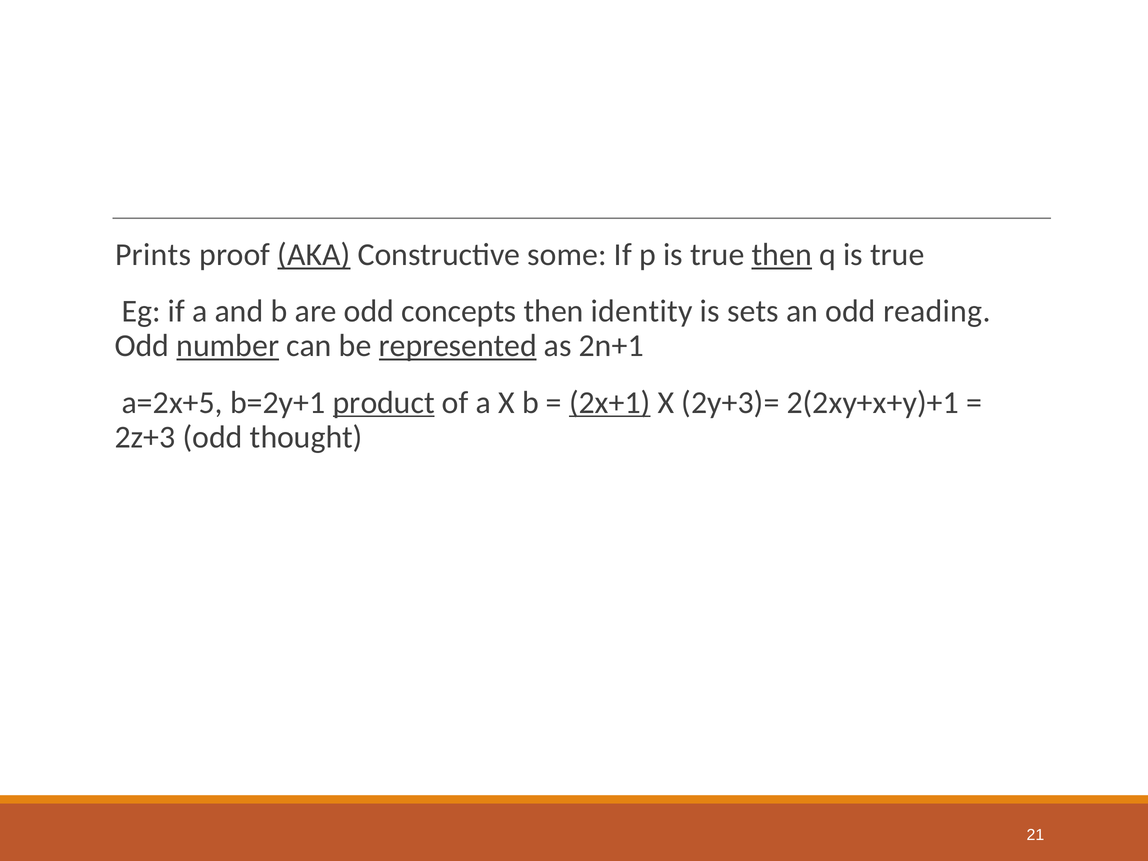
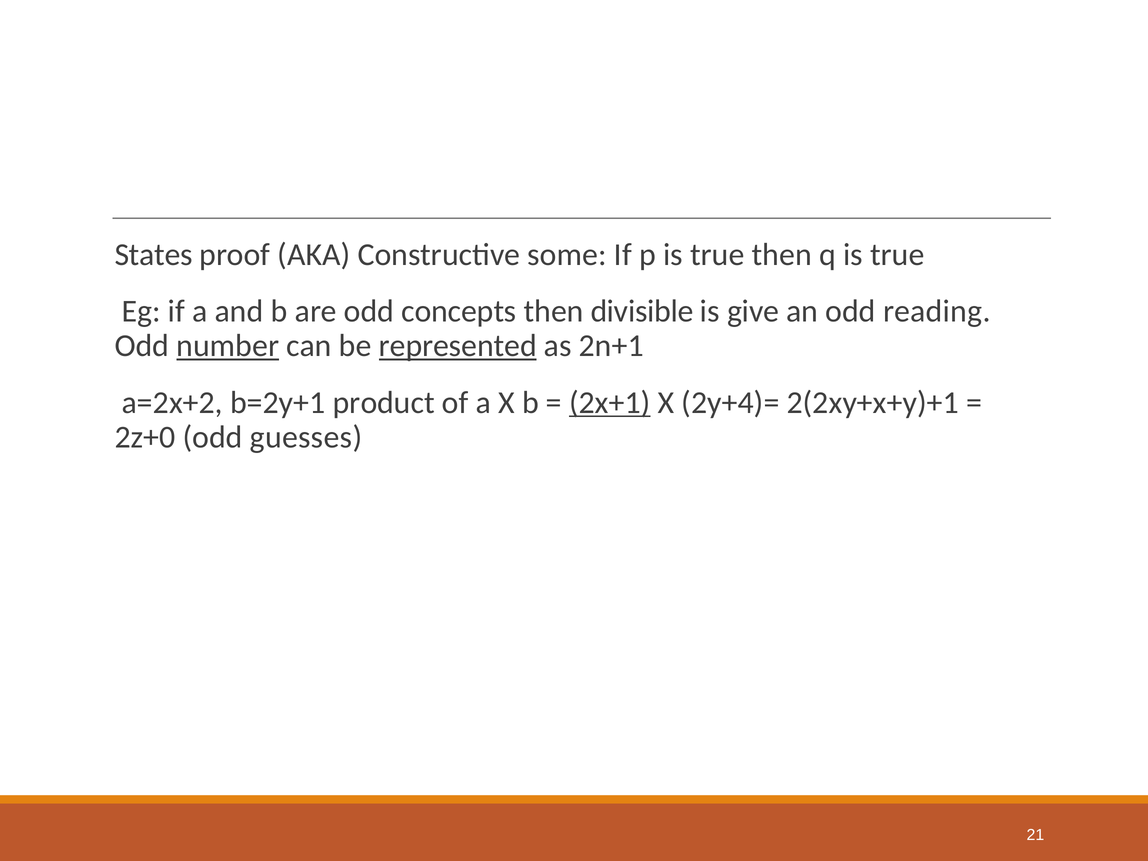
Prints: Prints -> States (154, 255)
AKA underline: present -> none (314, 255)
then underline: present -> none (782, 255)
identity: identity -> divisible (642, 311)
sets: sets -> give (753, 311)
a=2x+5: a=2x+5 -> a=2x+2 (172, 403)
product underline: present -> none (384, 403)
2y+3)=: 2y+3)= -> 2y+4)= (730, 403)
2z+3: 2z+3 -> 2z+0 (145, 437)
thought: thought -> guesses (306, 437)
